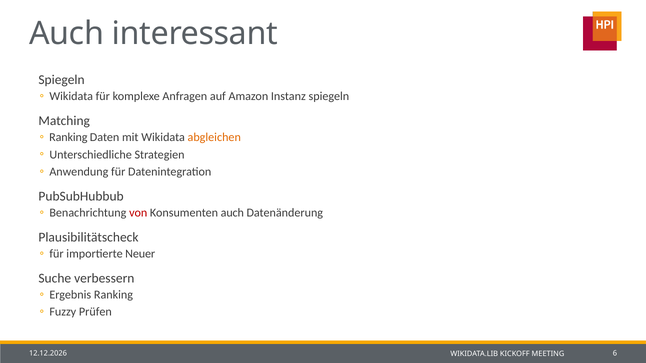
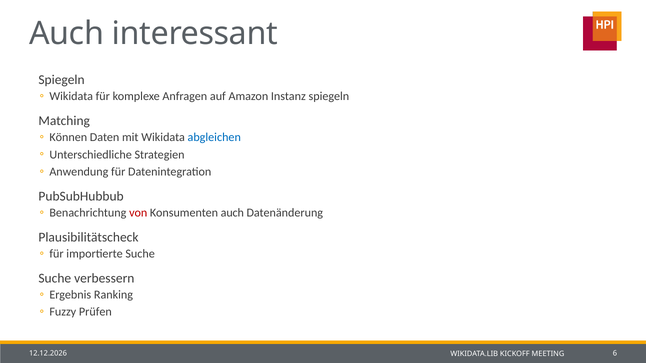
Ranking: Ranking -> Können (68, 138)
abgleichen colour: orange -> blue (214, 138)
importierte Neuer: Neuer -> Suche (140, 254)
